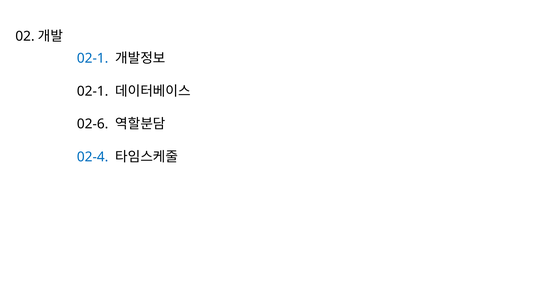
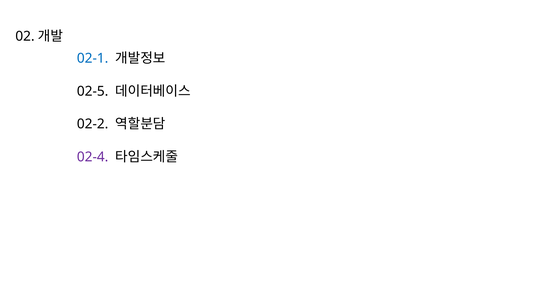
02-1: 02-1 -> 02-5 (93, 91)
02-6: 02-6 -> 02-2 (93, 124)
02-4 colour: blue -> purple (93, 157)
